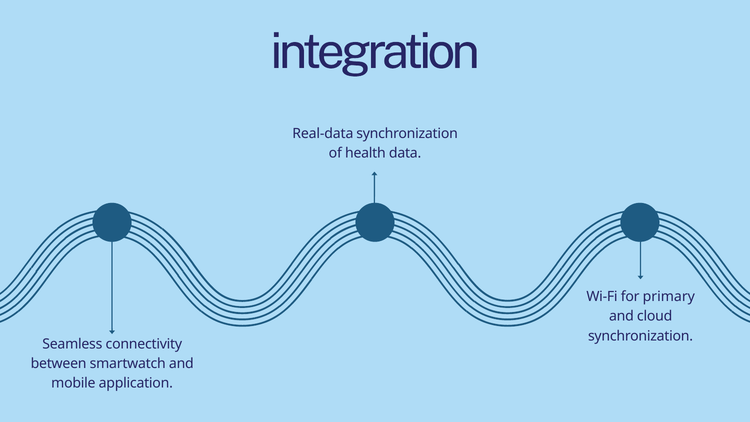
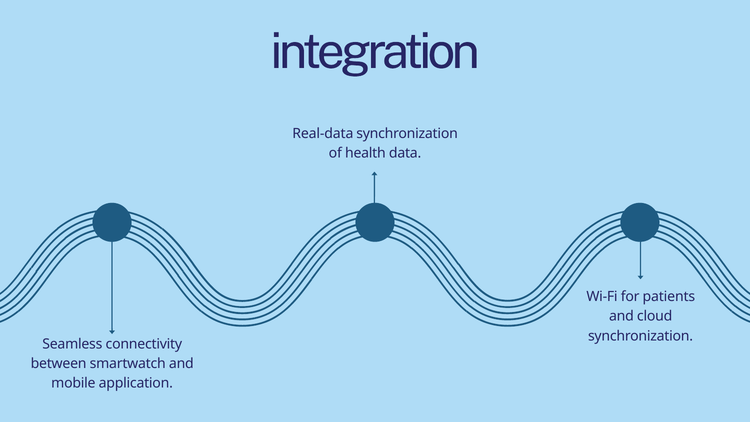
primary: primary -> patients (669, 297)
